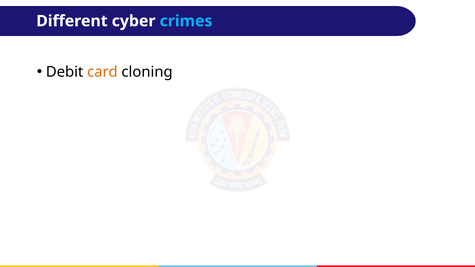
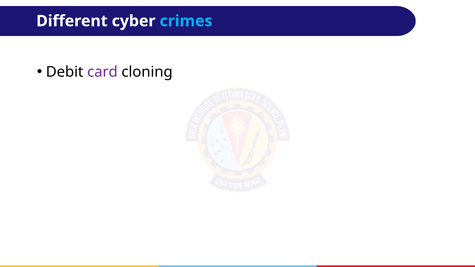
card colour: orange -> purple (102, 72)
